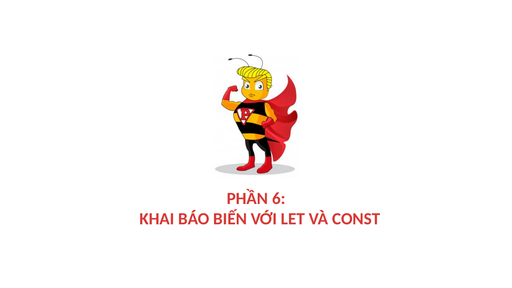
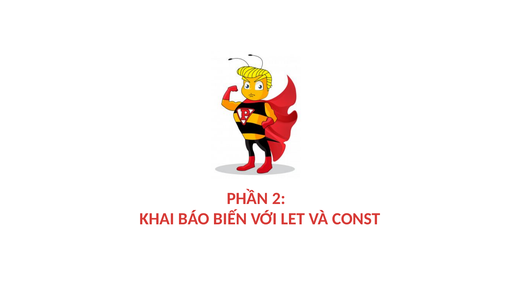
6: 6 -> 2 (279, 198)
